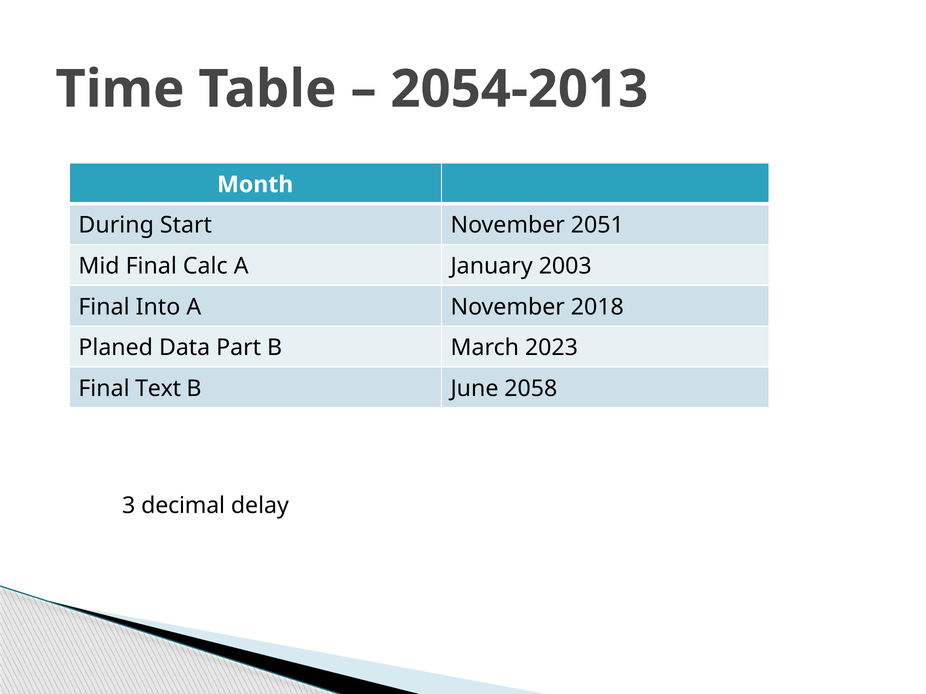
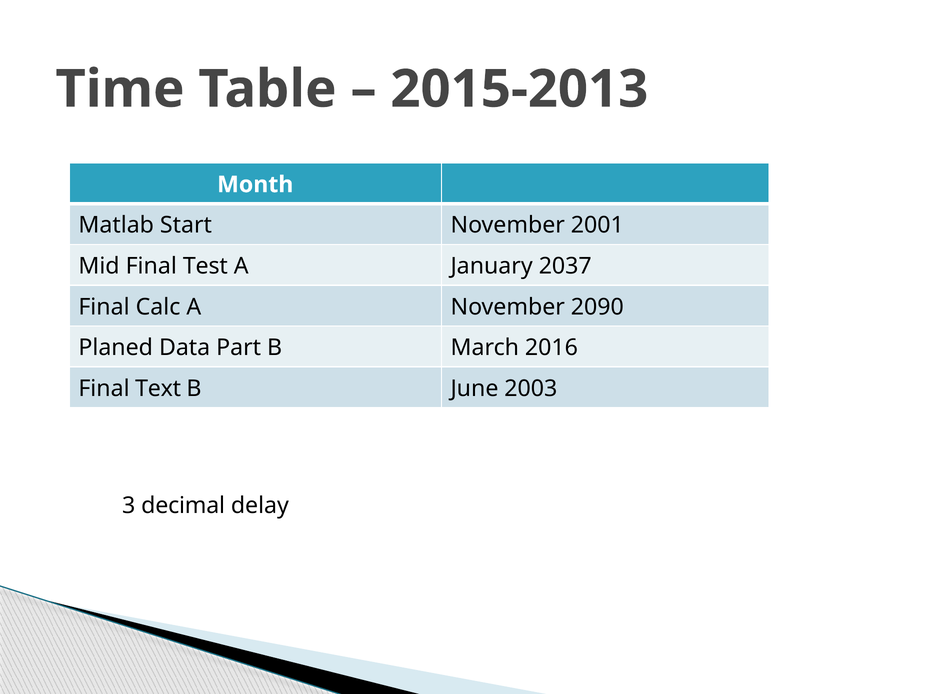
2054-2013: 2054-2013 -> 2015-2013 (519, 89)
During: During -> Matlab (116, 226)
2051: 2051 -> 2001 (597, 226)
Calc: Calc -> Test (205, 266)
2003: 2003 -> 2037 (565, 266)
Into: Into -> Calc (158, 307)
2018: 2018 -> 2090 (597, 307)
2023: 2023 -> 2016 (551, 348)
2058: 2058 -> 2003 (531, 389)
